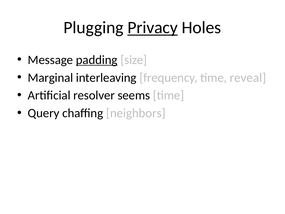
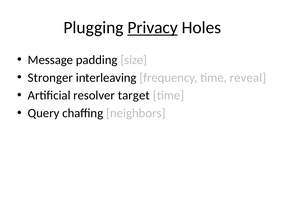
padding underline: present -> none (97, 60)
Marginal: Marginal -> Stronger (50, 78)
seems: seems -> target (134, 95)
